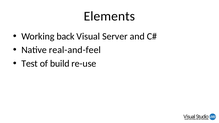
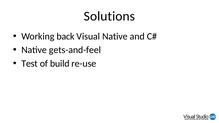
Elements: Elements -> Solutions (109, 16)
Visual Server: Server -> Native (115, 36)
real-and-feel: real-and-feel -> gets-and-feel (75, 50)
